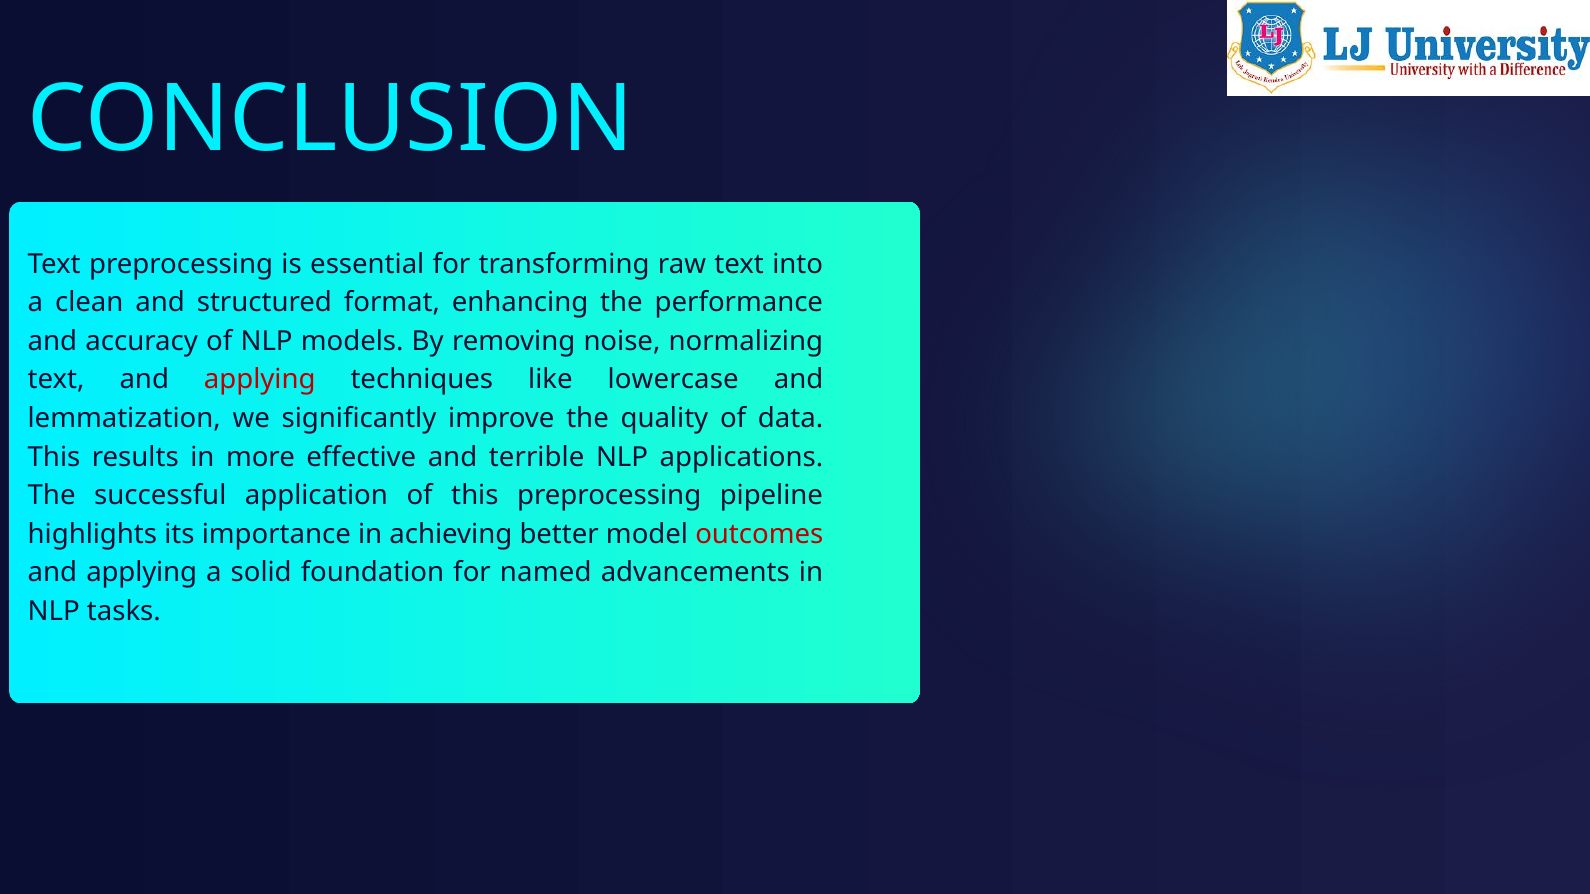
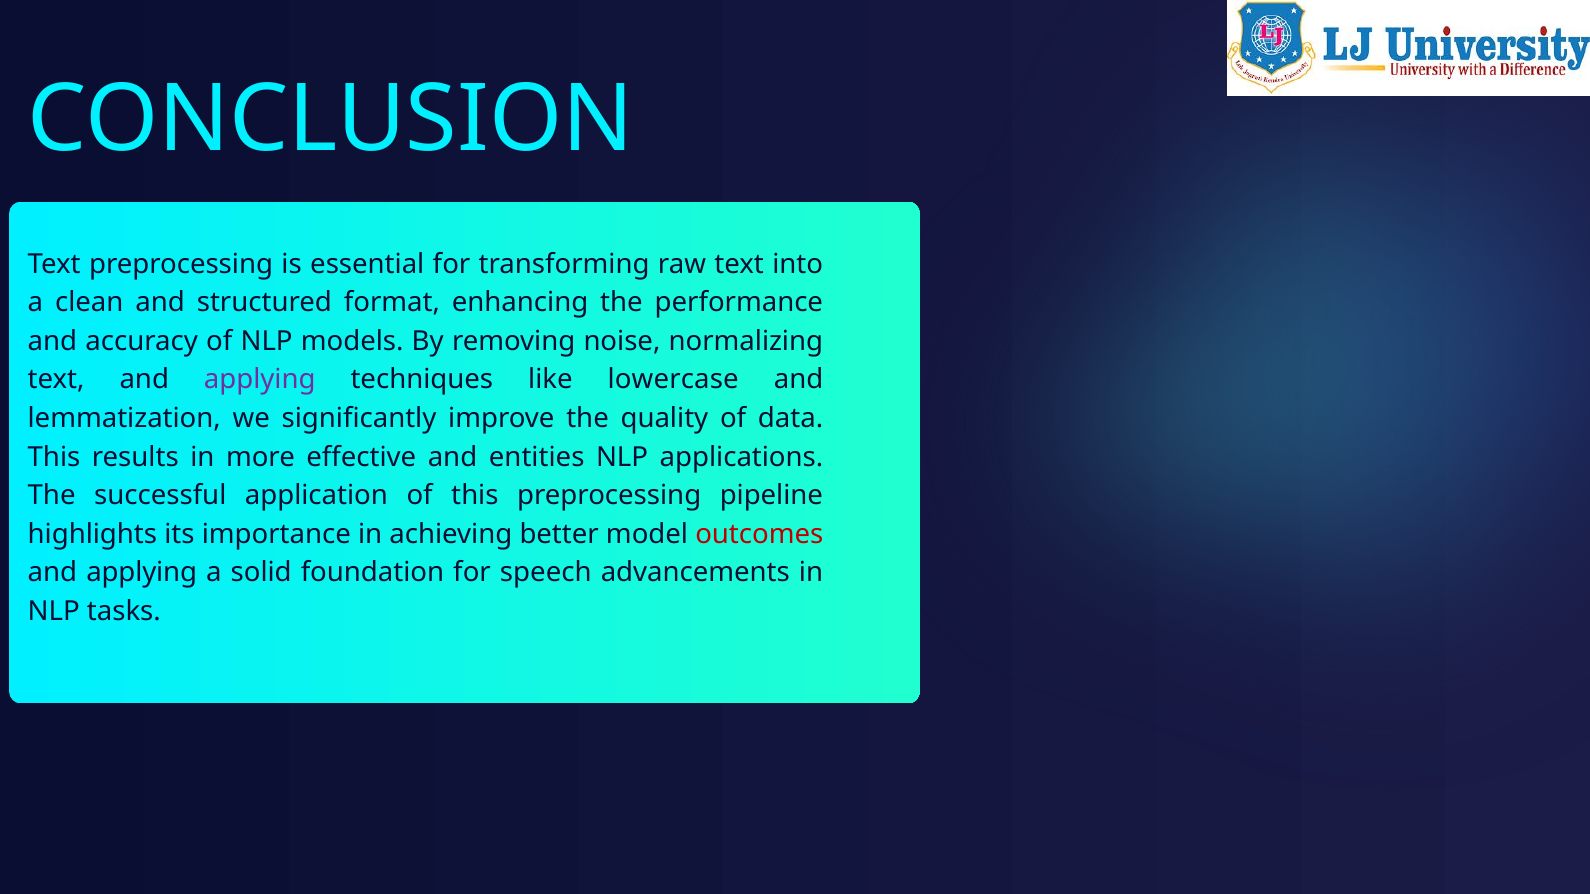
applying colour: red -> purple (260, 380)
terrible: terrible -> entities (537, 457)
named: named -> speech (546, 573)
